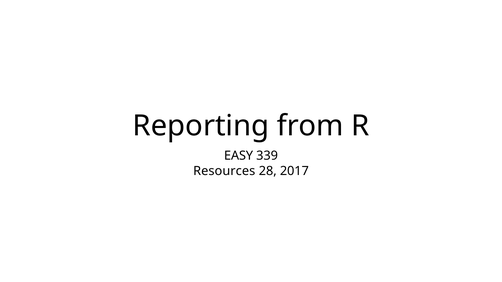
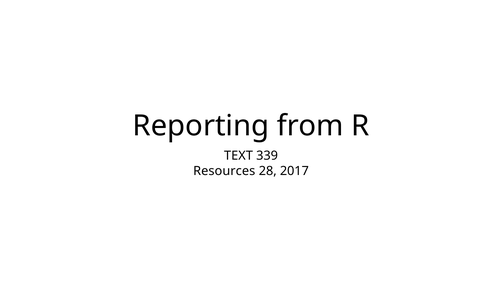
EASY: EASY -> TEXT (238, 156)
